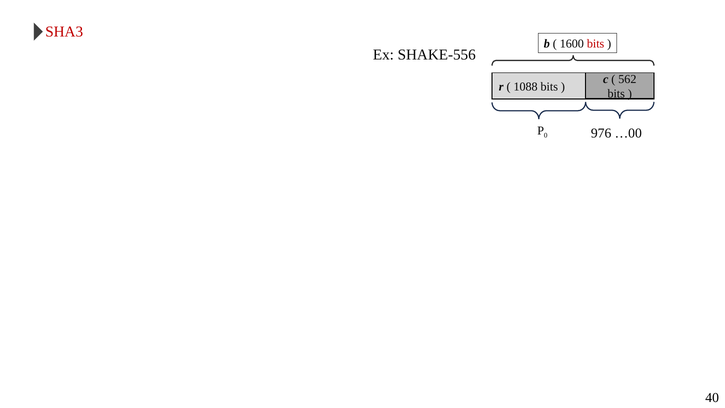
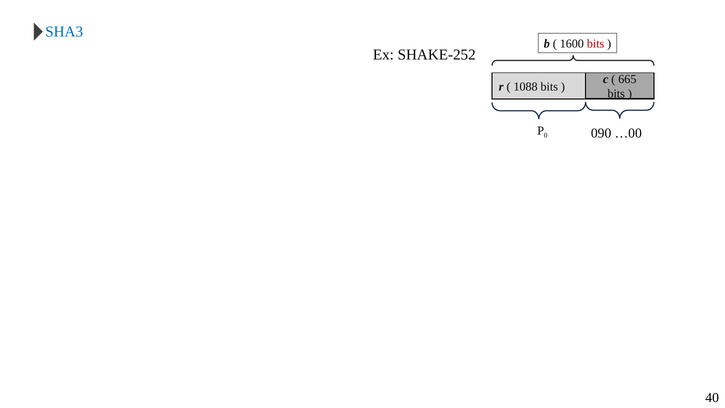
SHA3 colour: red -> blue (64, 32)
SHAKE-556: SHAKE-556 -> SHAKE-252 (437, 55)
562: 562 -> 665 (627, 79)
976: 976 -> 090 (601, 133)
